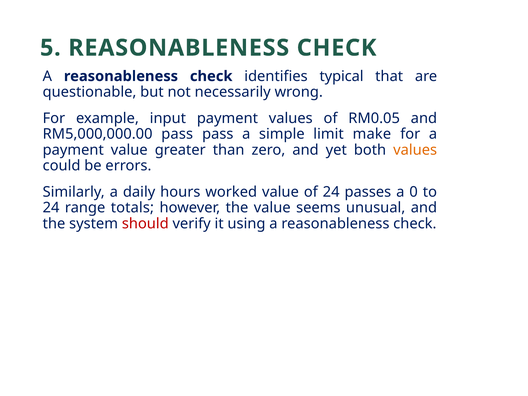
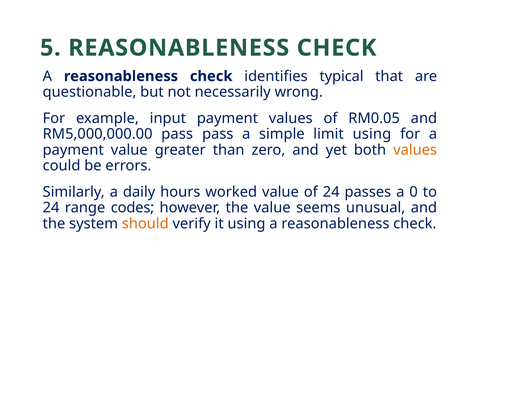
limit make: make -> using (372, 134)
totals: totals -> codes (133, 208)
should colour: red -> orange (145, 224)
